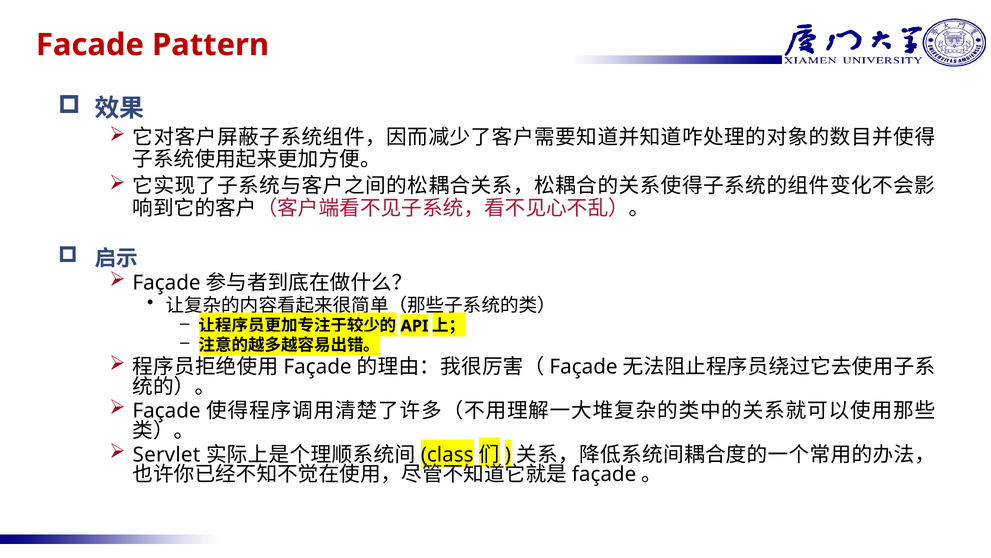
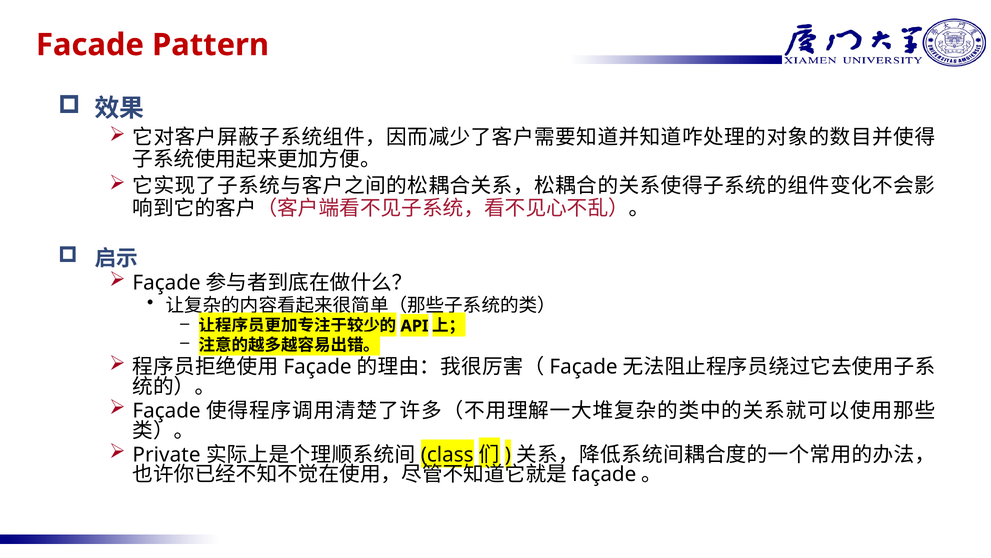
Servlet: Servlet -> Private (167, 454)
